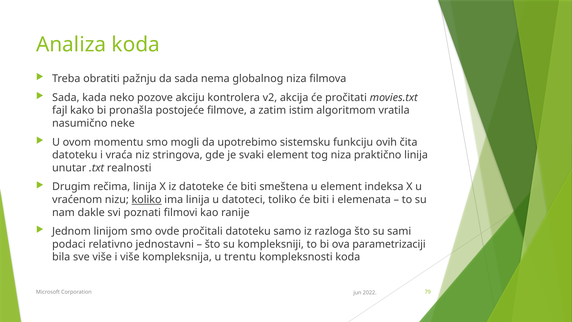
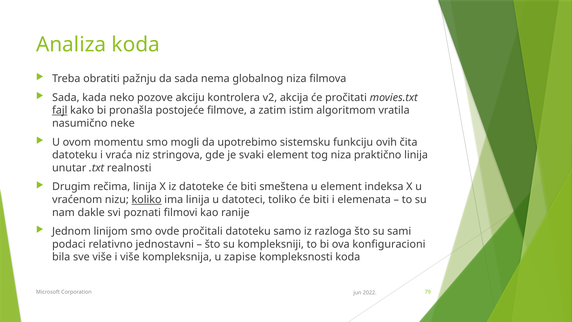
fajl underline: none -> present (60, 110)
parametrizaciji: parametrizaciji -> konfiguracioni (389, 244)
trentu: trentu -> zapise (240, 257)
